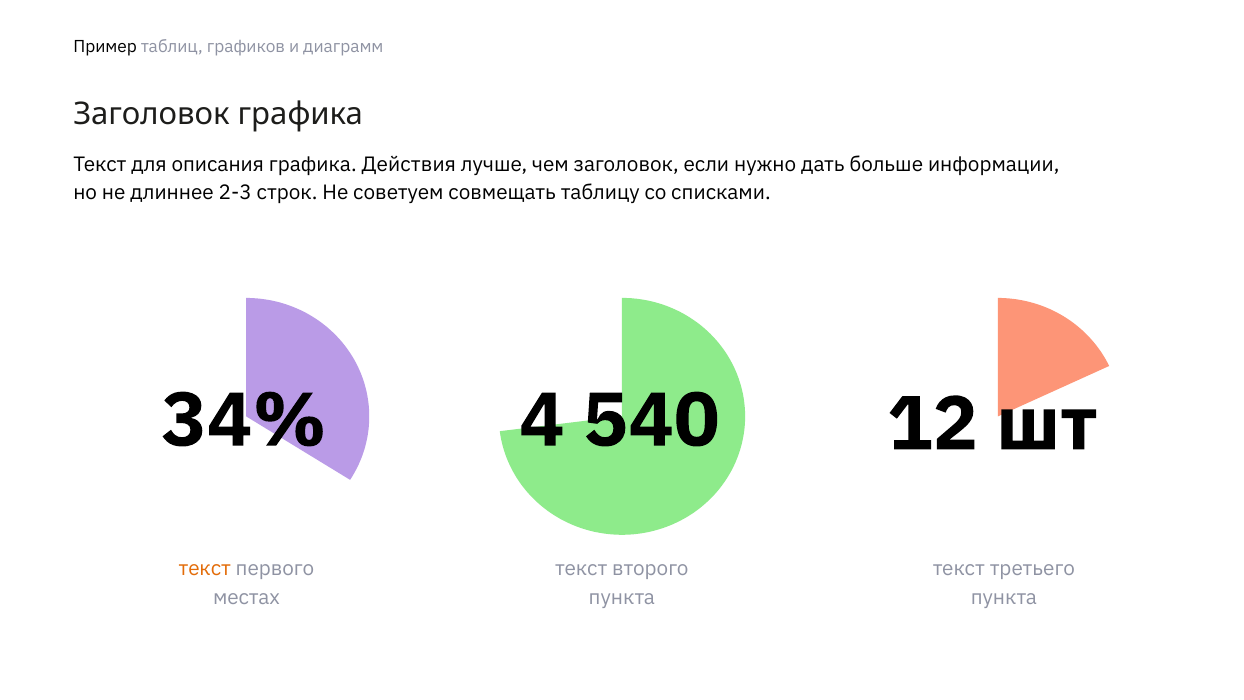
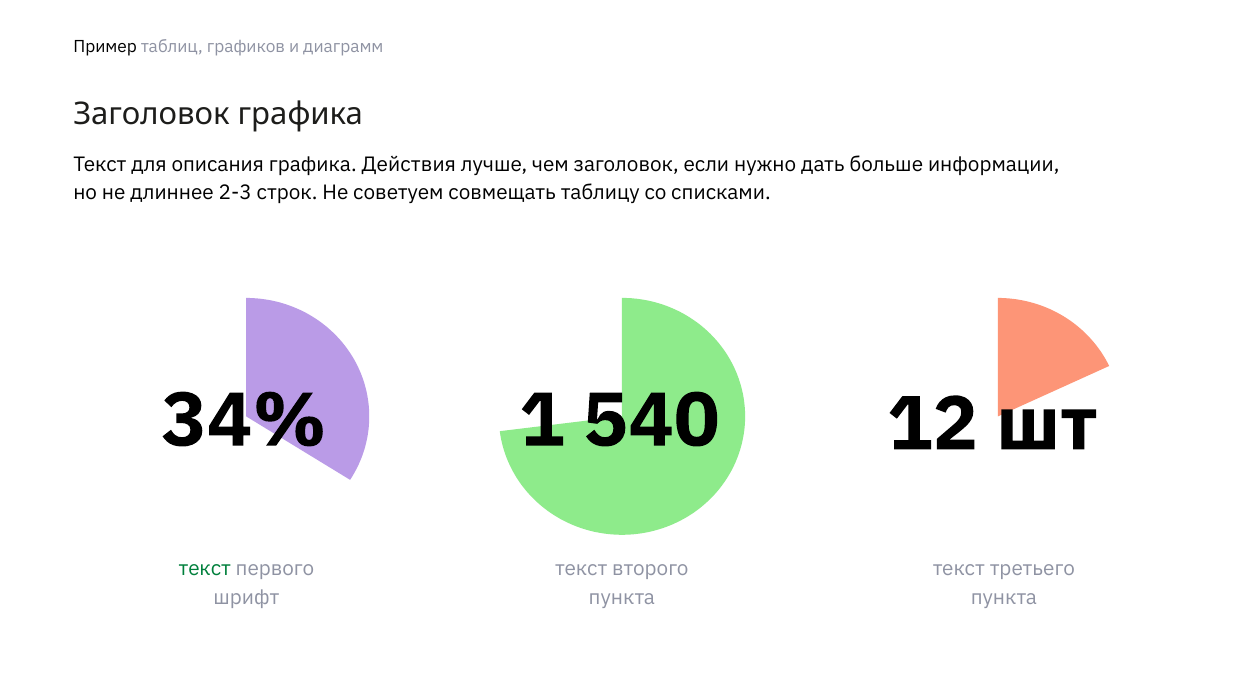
4: 4 -> 1 (542, 420)
текст colour: orange -> green (205, 569)
местах: местах -> шрифт (246, 597)
